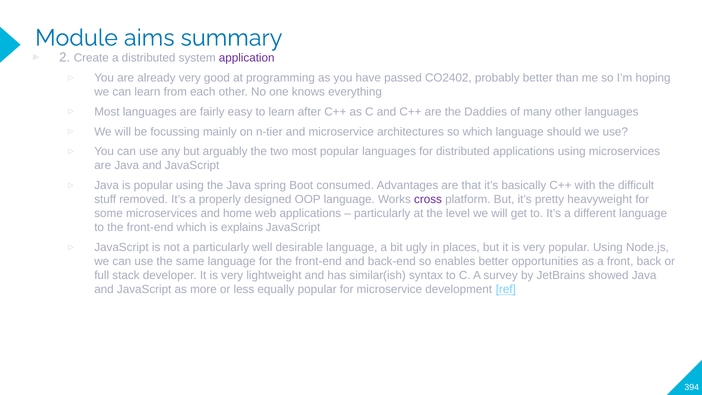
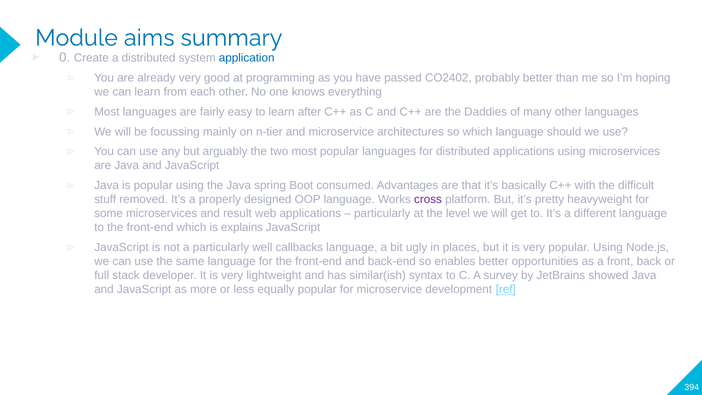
2: 2 -> 0 (65, 57)
application colour: purple -> blue (247, 58)
home: home -> result (237, 213)
desirable: desirable -> callbacks (299, 247)
